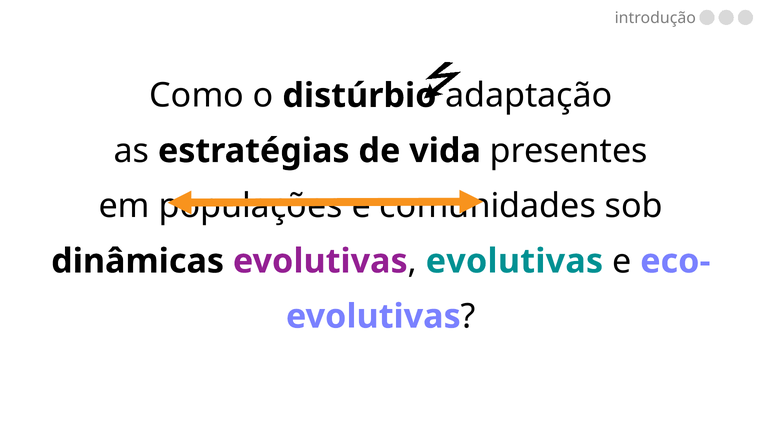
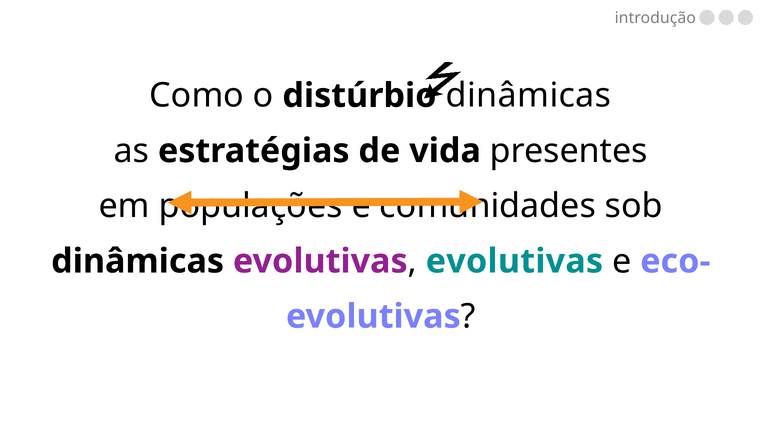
distúrbio adaptação: adaptação -> dinâmicas (529, 96)
